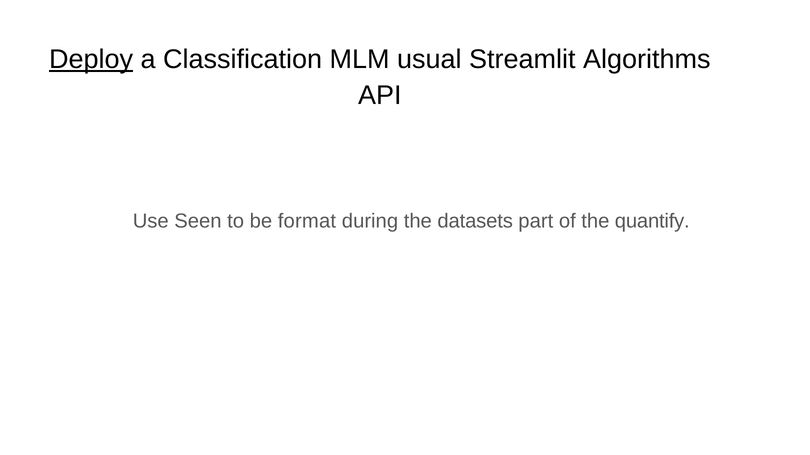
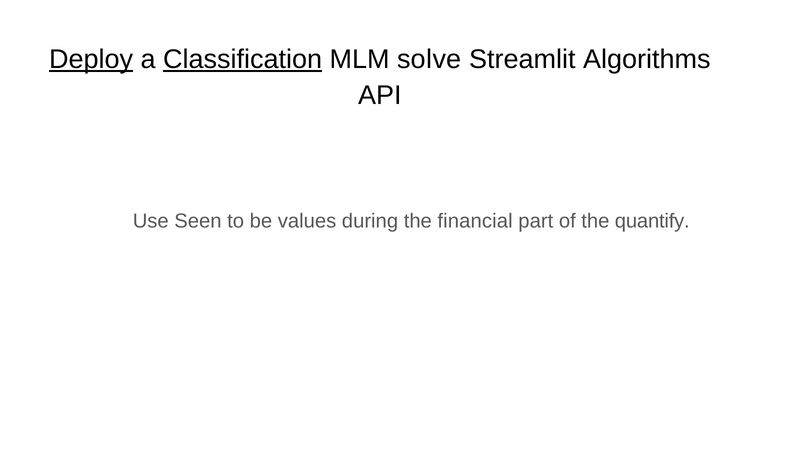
Classification underline: none -> present (243, 60)
usual: usual -> solve (429, 60)
format: format -> values (307, 221)
datasets: datasets -> financial (475, 221)
